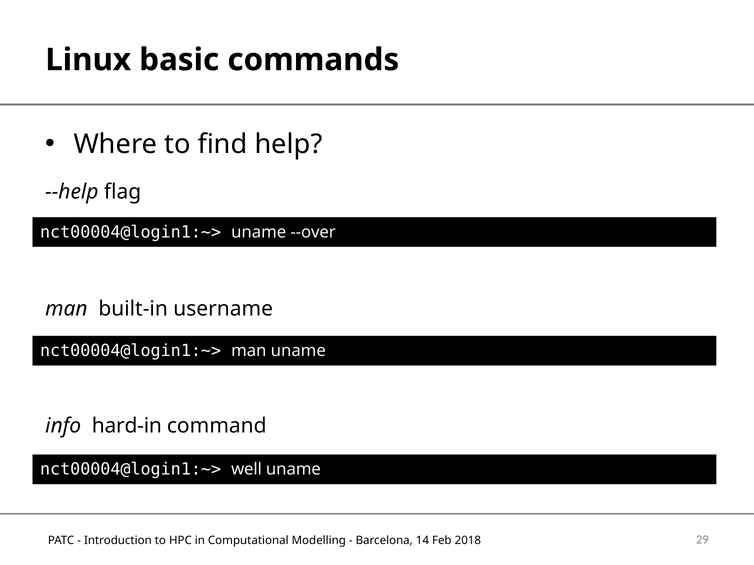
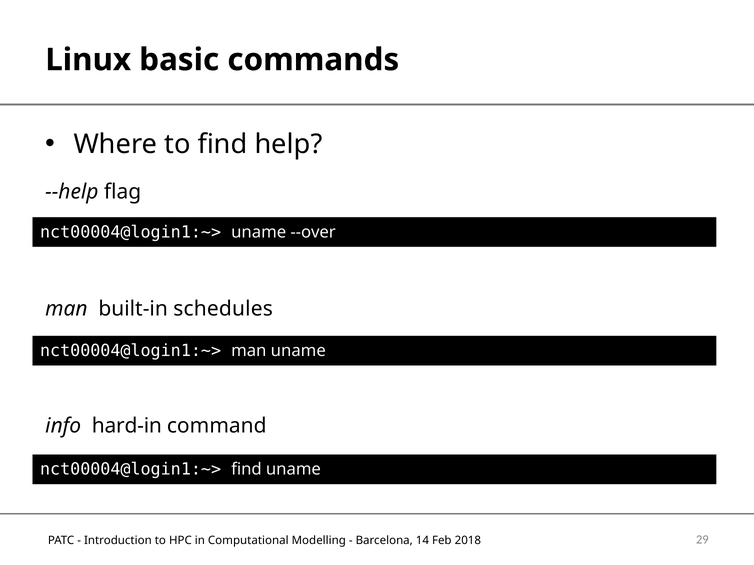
username: username -> schedules (223, 309)
nct00004@login1:~> well: well -> find (246, 470)
